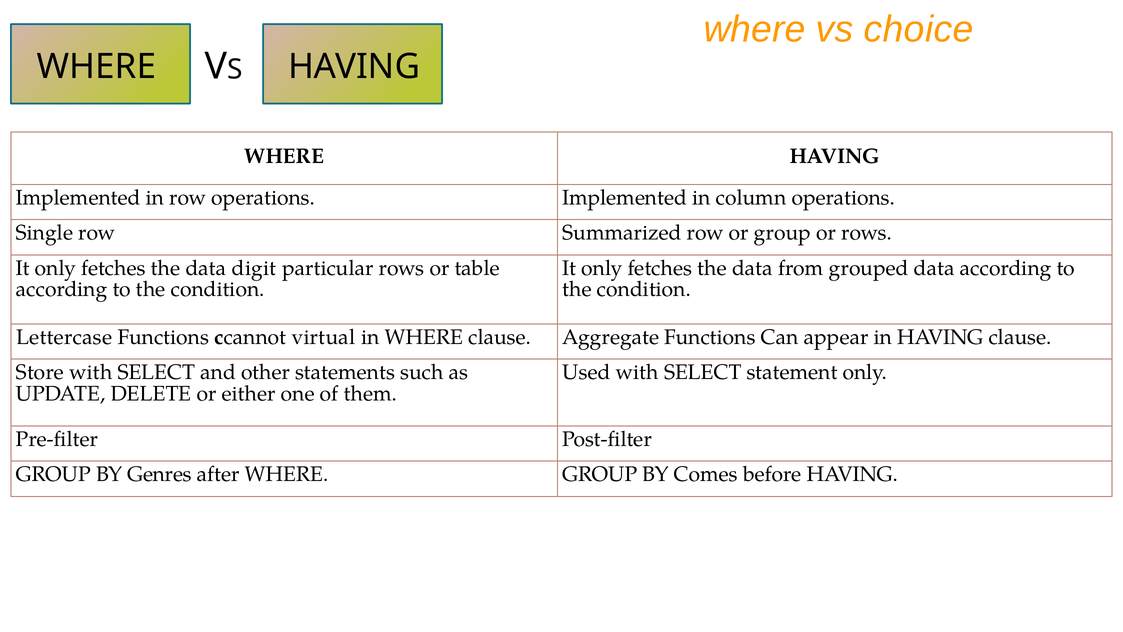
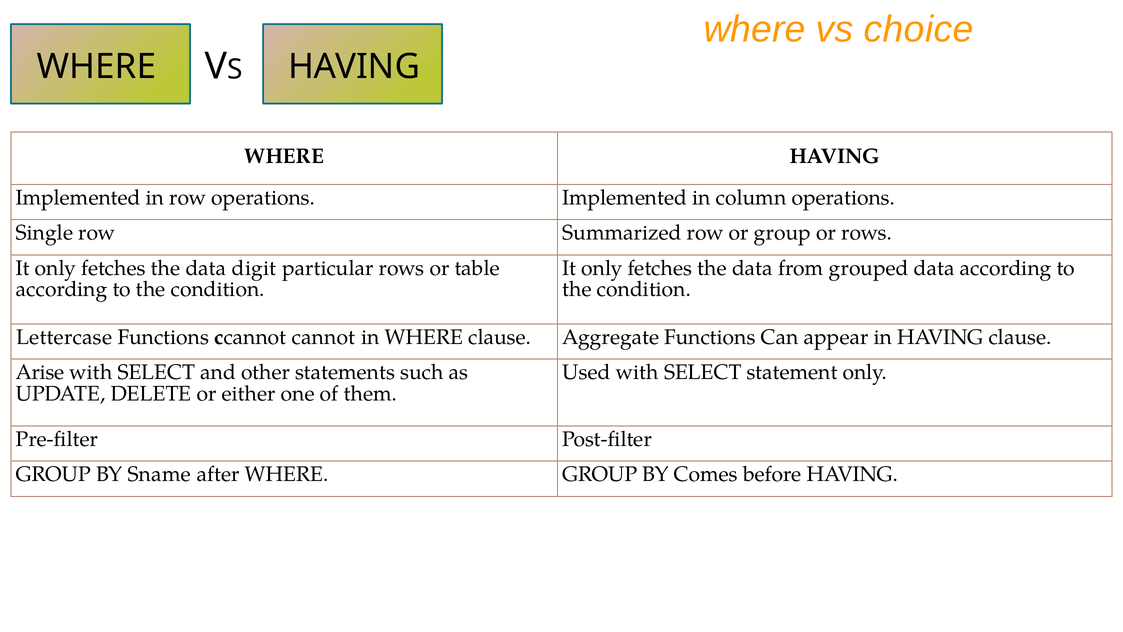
virtual: virtual -> cannot (323, 337)
Store: Store -> Arise (40, 372)
Genres: Genres -> Sname (159, 474)
